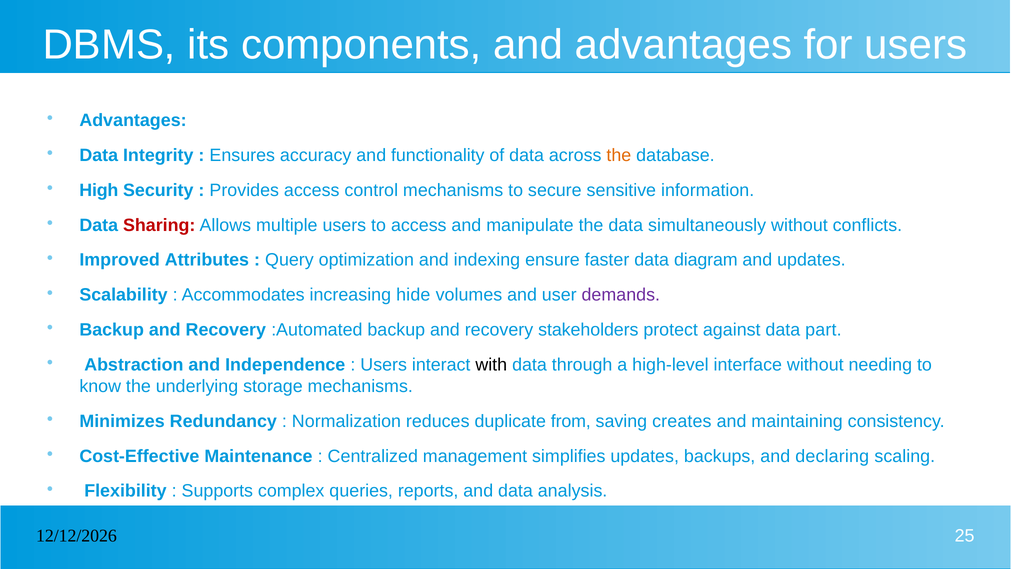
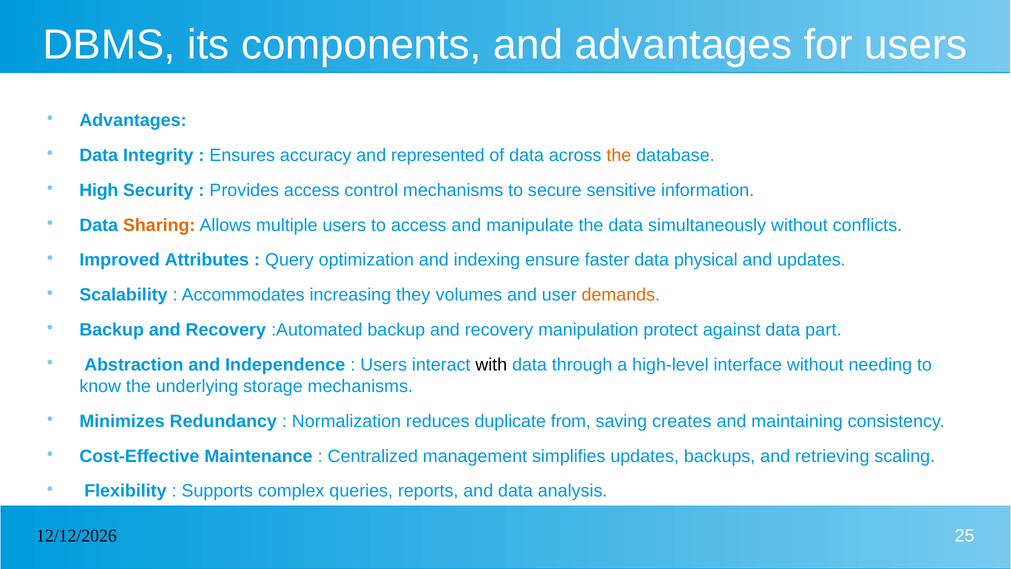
functionality: functionality -> represented (438, 155)
Sharing colour: red -> orange (159, 225)
diagram: diagram -> physical (706, 260)
hide: hide -> they (413, 295)
demands colour: purple -> orange (621, 295)
stakeholders: stakeholders -> manipulation (588, 330)
declaring: declaring -> retrieving (832, 456)
